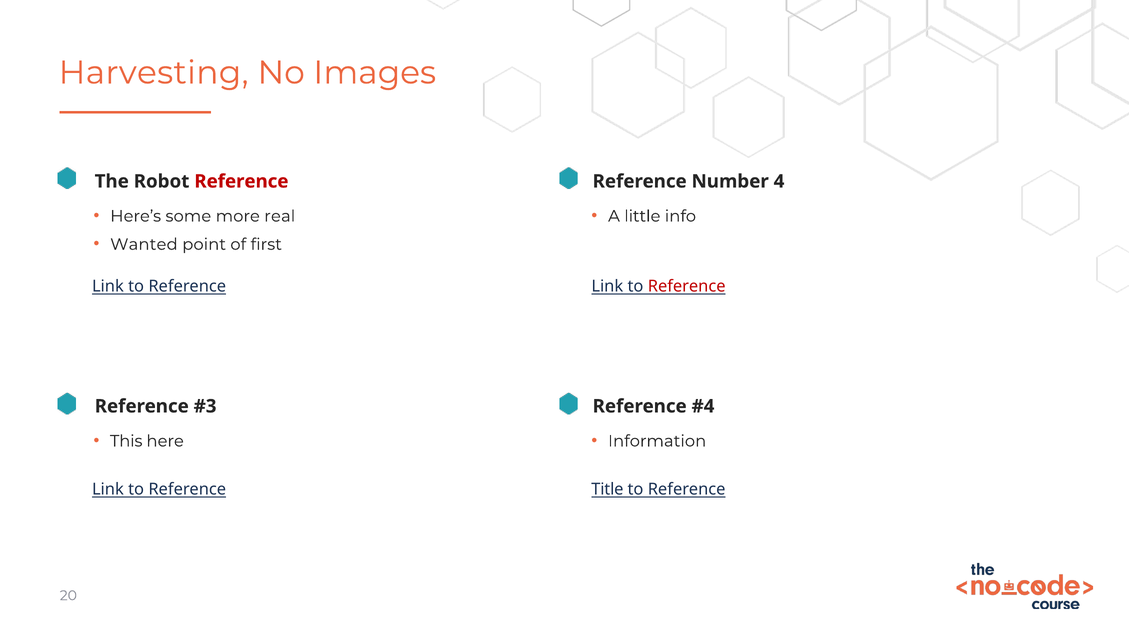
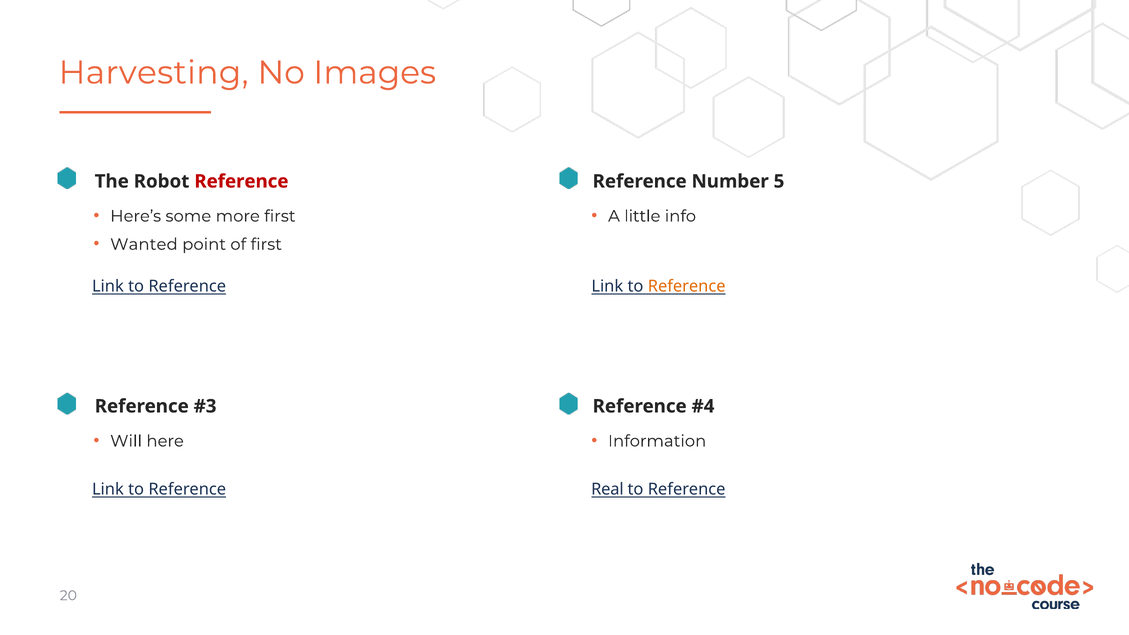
4: 4 -> 5 (779, 181)
more real: real -> first (280, 216)
Reference colour: red -> orange (687, 286)
This: This -> Will (126, 441)
Title: Title -> Real (607, 489)
